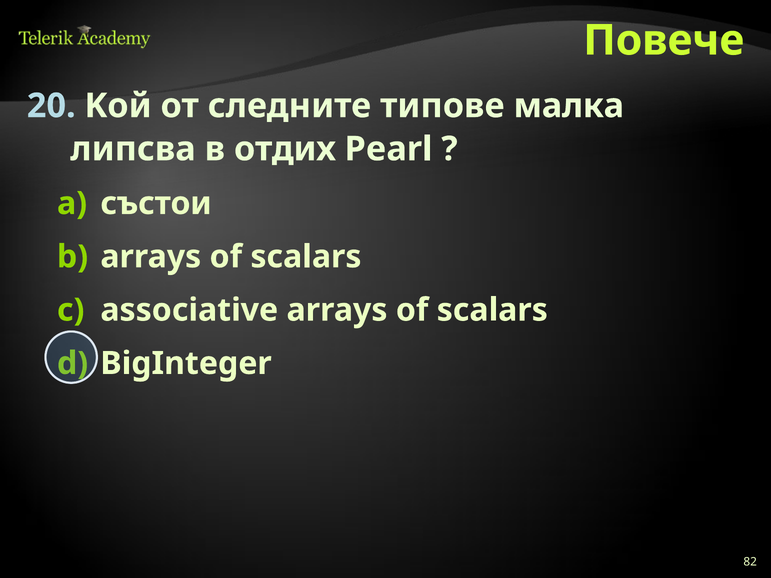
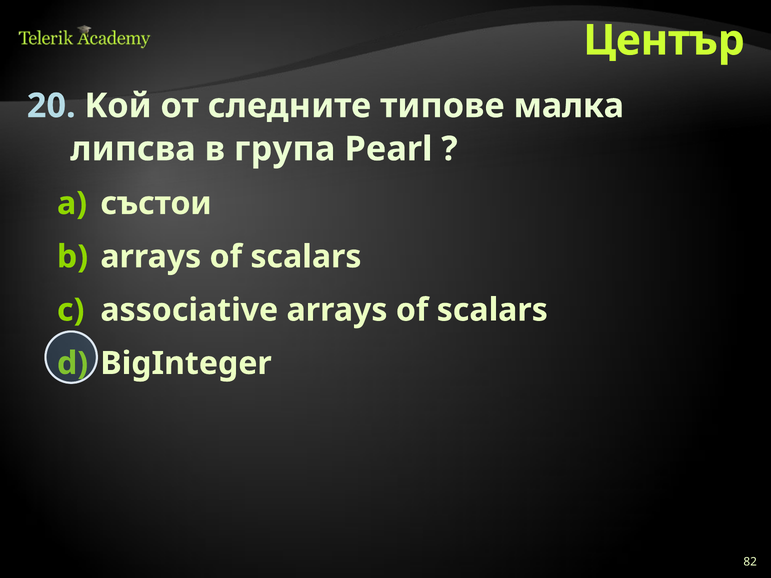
Повече: Повече -> Център (664, 40)
отдих: отдих -> група (285, 149)
